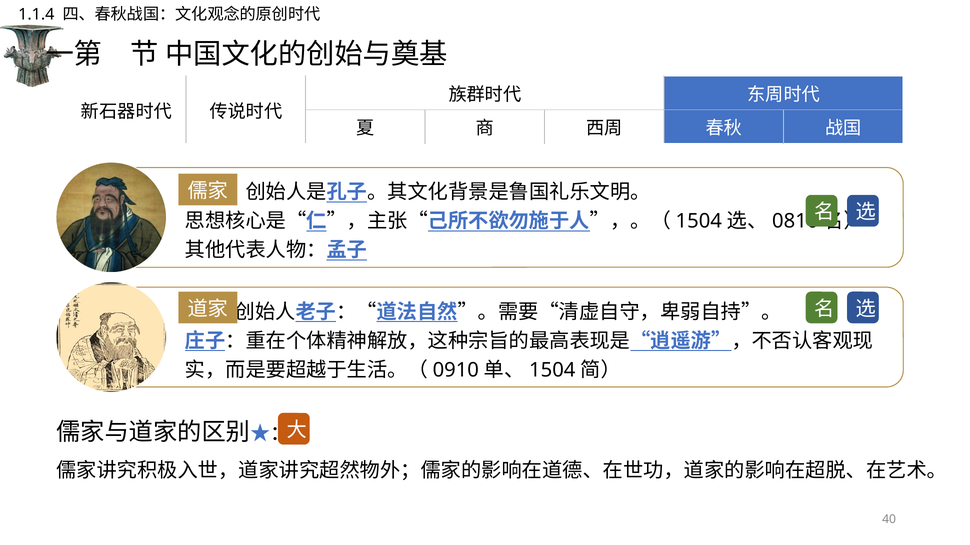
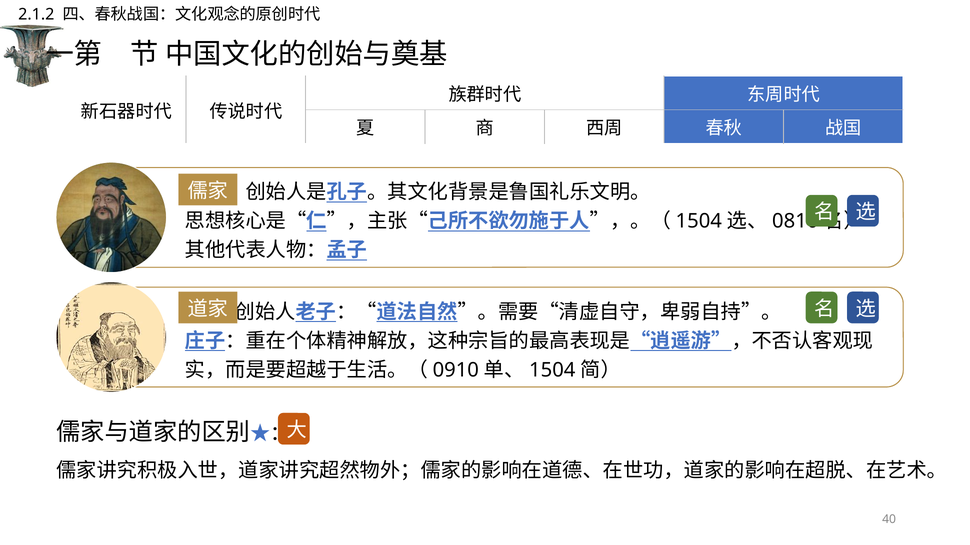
1.1.4: 1.1.4 -> 2.1.2 (36, 14)
